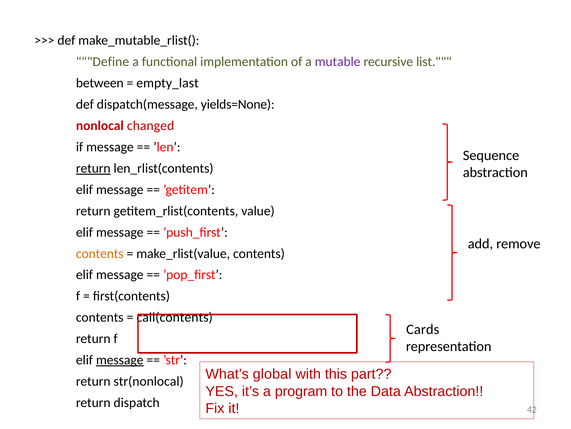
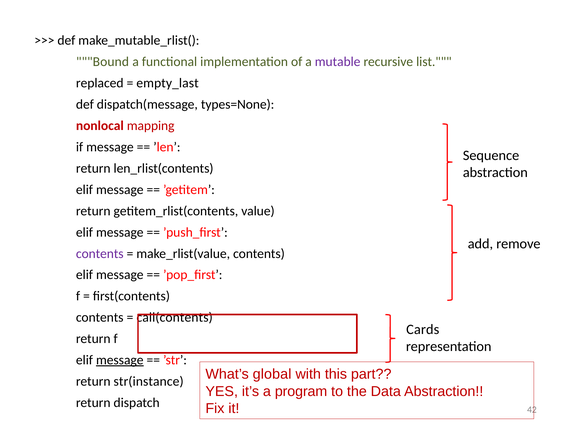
Define: Define -> Bound (103, 62)
between: between -> replaced (100, 83)
yields=None: yields=None -> types=None (238, 104)
changed: changed -> mapping (151, 126)
return underline: present -> none (93, 168)
contents colour: orange -> purple (100, 253)
str(nonlocal: str(nonlocal -> str(instance (149, 381)
